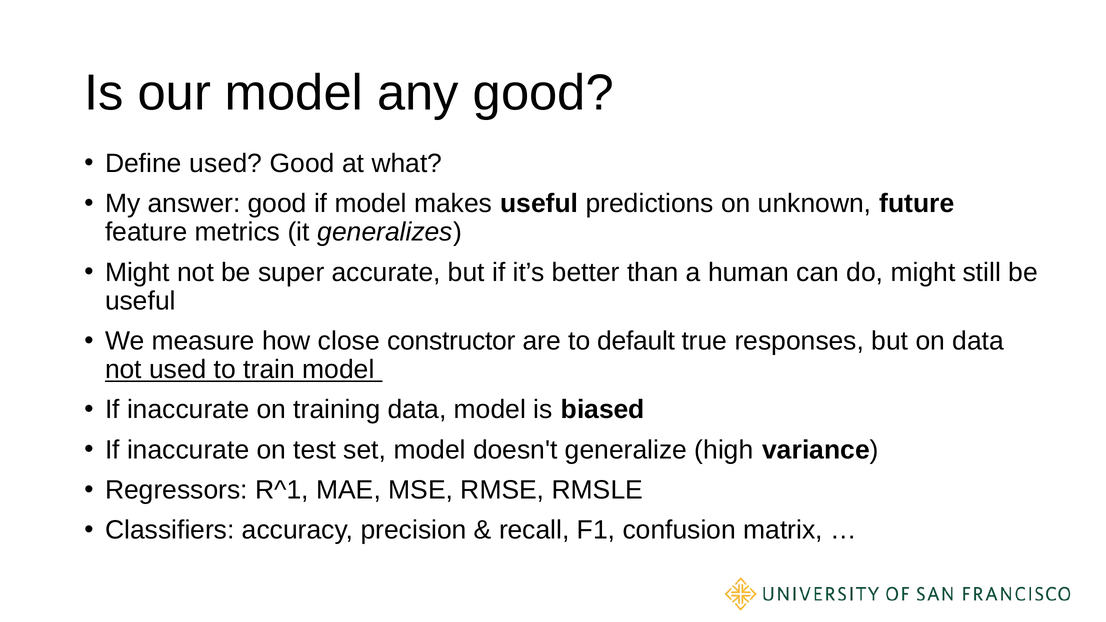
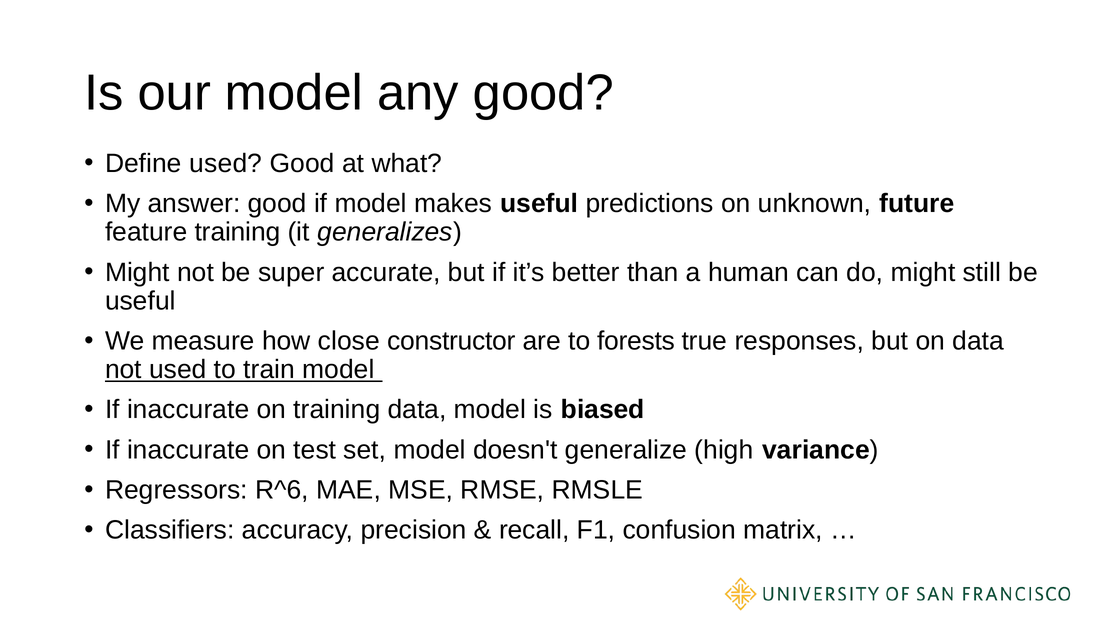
feature metrics: metrics -> training (238, 232)
default: default -> forests (636, 341)
R^1: R^1 -> R^6 (282, 490)
